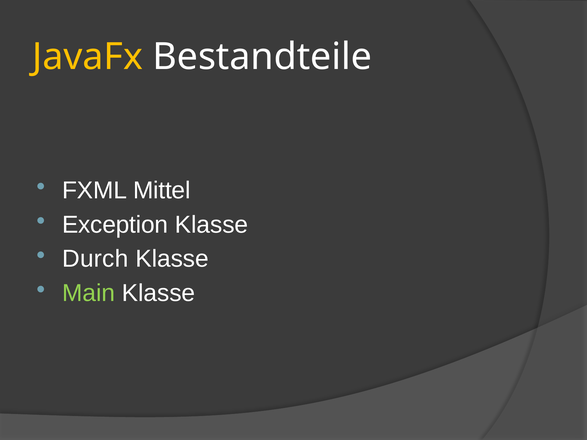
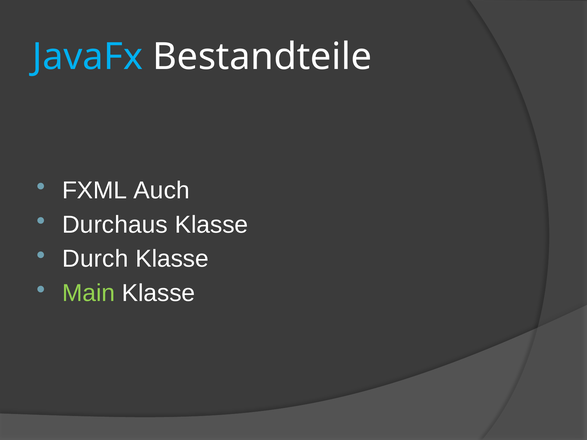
JavaFx colour: yellow -> light blue (88, 57)
Mittel: Mittel -> Auch (162, 190)
Exception: Exception -> Durchaus (115, 225)
